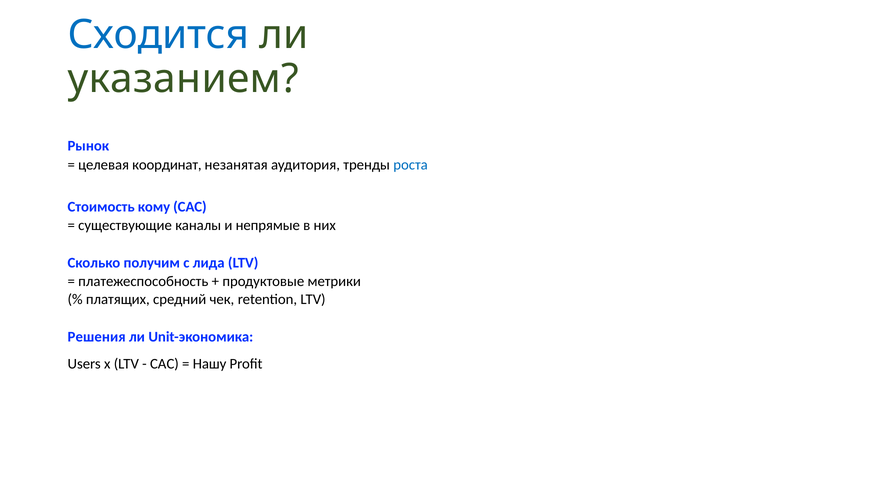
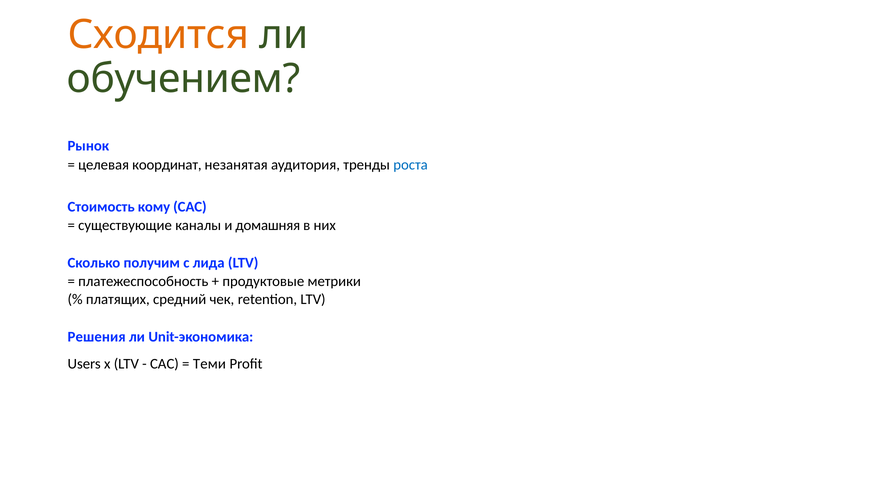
Сходится colour: blue -> orange (158, 35)
указанием: указанием -> обучением (184, 79)
непрямые: непрямые -> домашняя (268, 225)
Нашу: Нашу -> Теми (209, 364)
